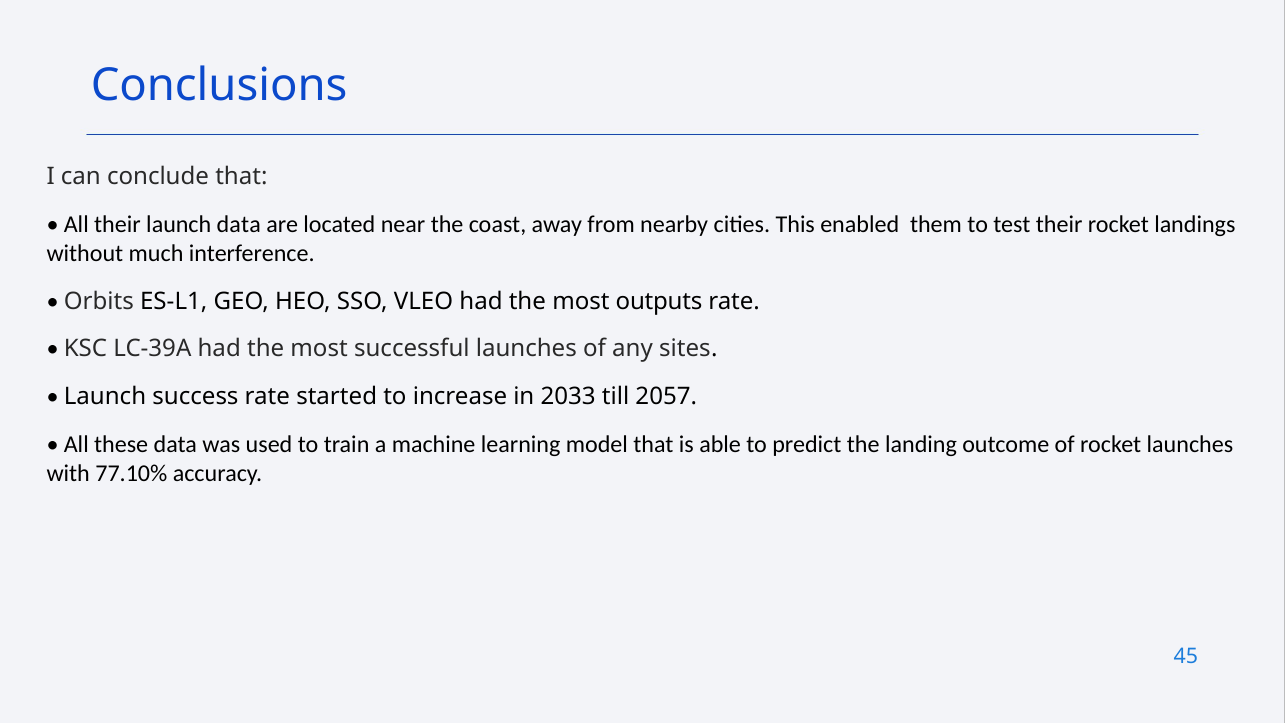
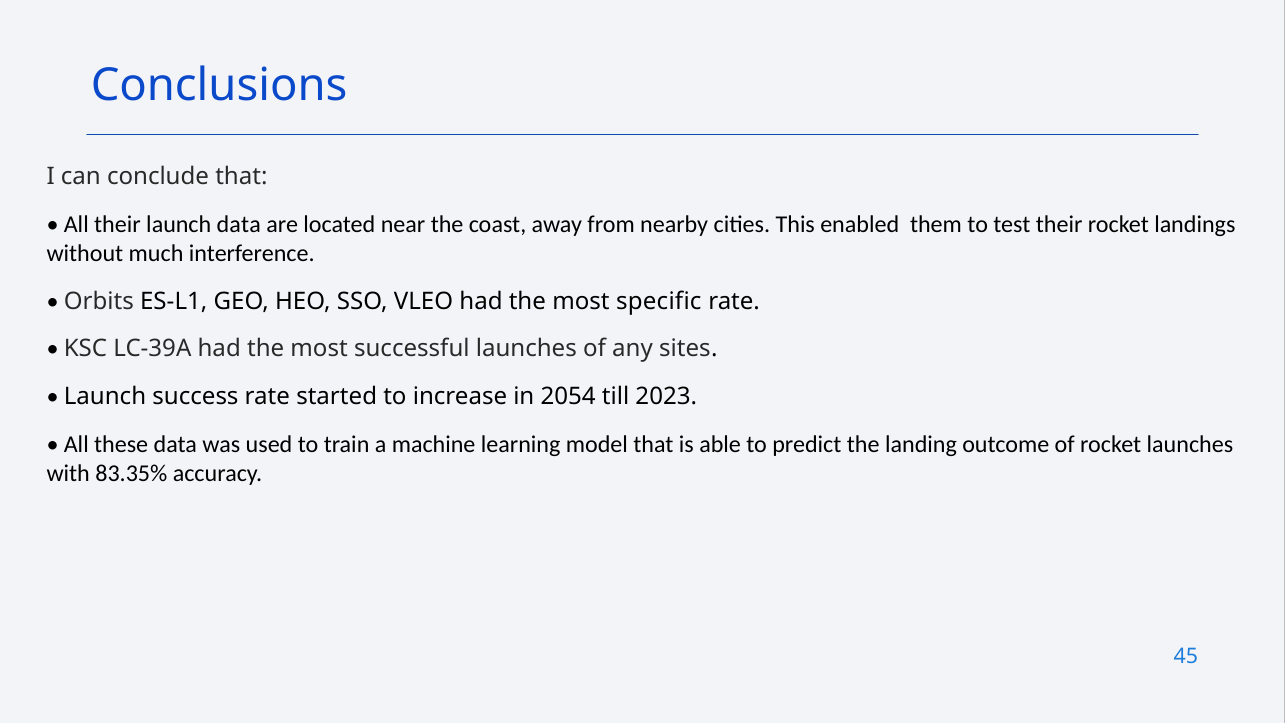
outputs: outputs -> specific (659, 301)
2033: 2033 -> 2054 (568, 397)
2057: 2057 -> 2023 (666, 397)
77.10%: 77.10% -> 83.35% (131, 473)
